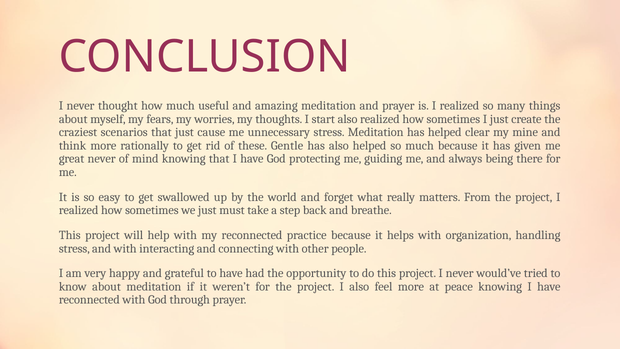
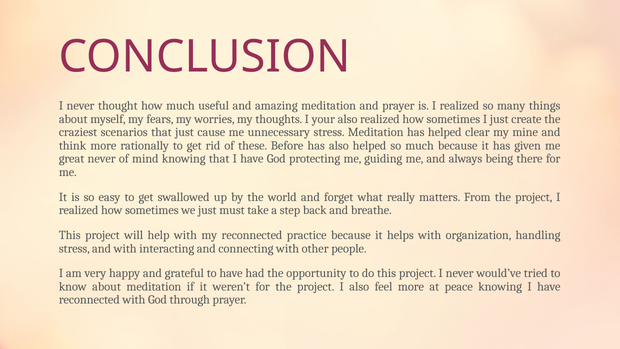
start: start -> your (323, 119)
Gentle: Gentle -> Before (287, 146)
